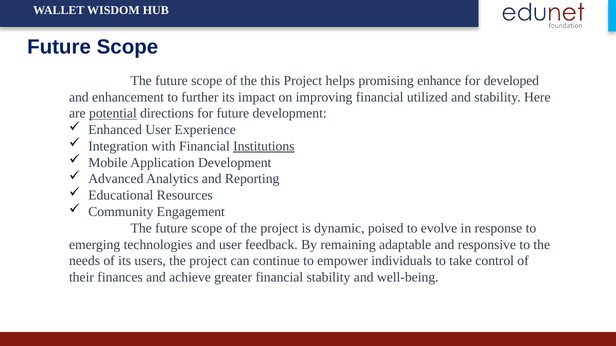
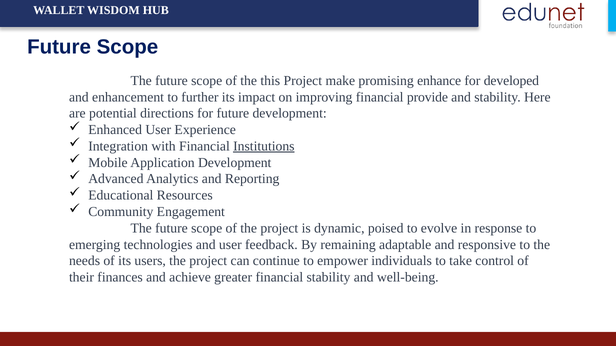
helps: helps -> make (340, 81)
utilized: utilized -> provide (427, 97)
potential underline: present -> none (113, 114)
